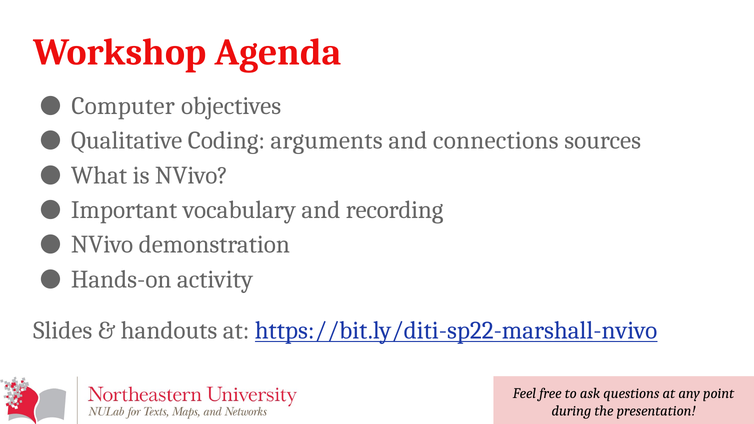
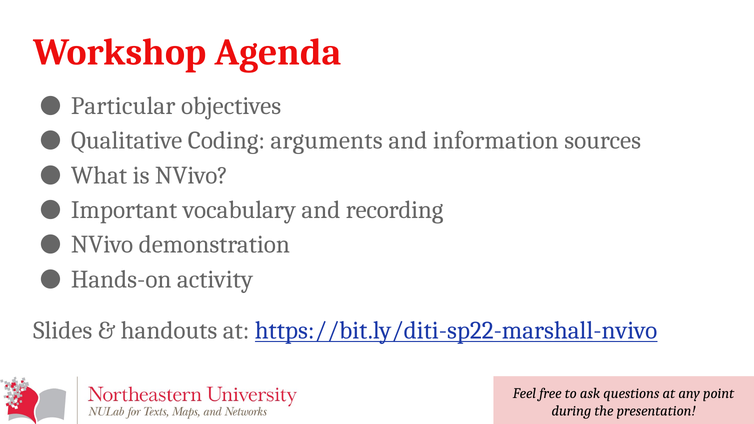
Computer: Computer -> Particular (123, 106)
connections: connections -> information (496, 141)
